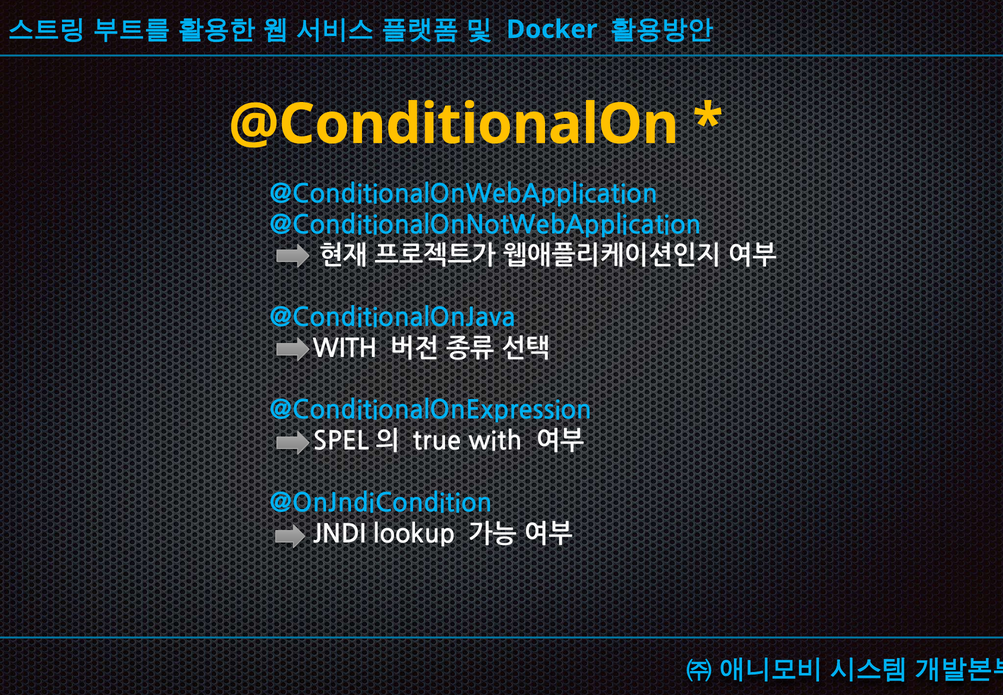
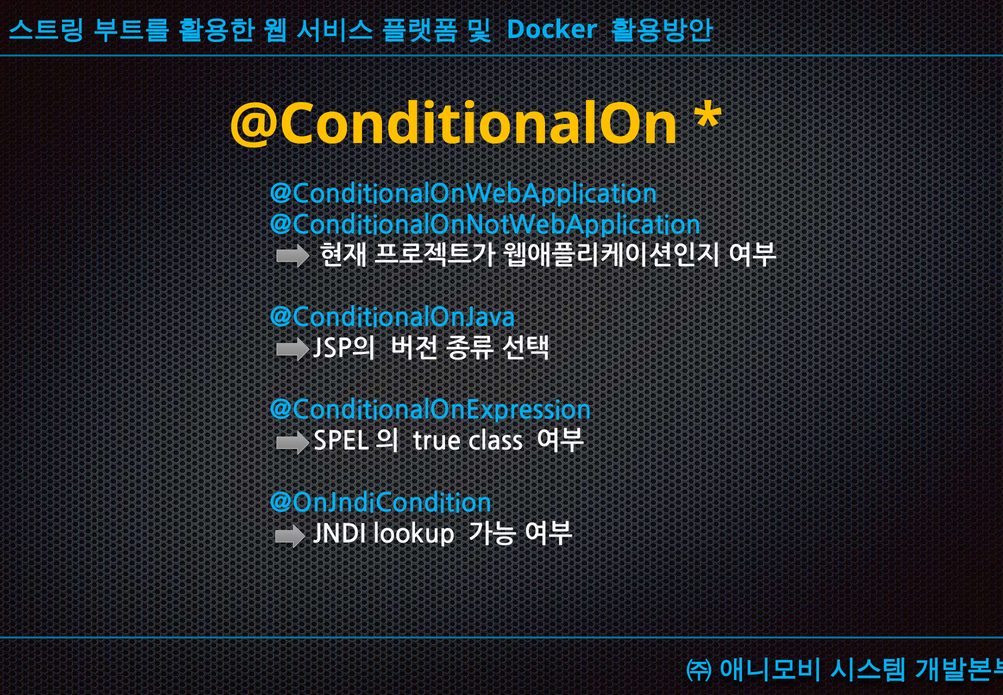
WITH: WITH -> JSP의 (345, 348)
true with: with -> class (496, 441)
